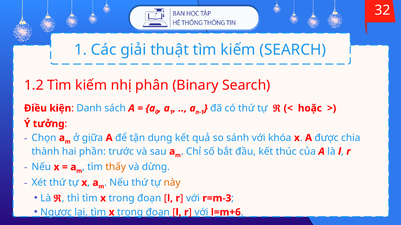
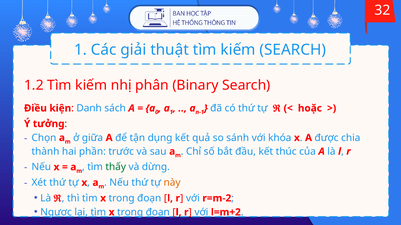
thấy colour: orange -> green (116, 167)
r=m-3: r=m-3 -> r=m-2 (217, 199)
l=m+6: l=m+6 -> l=m+2 (226, 213)
